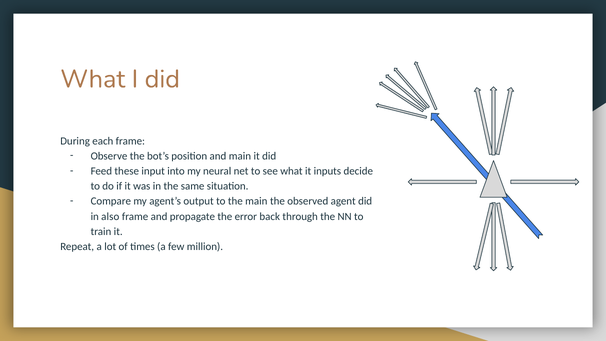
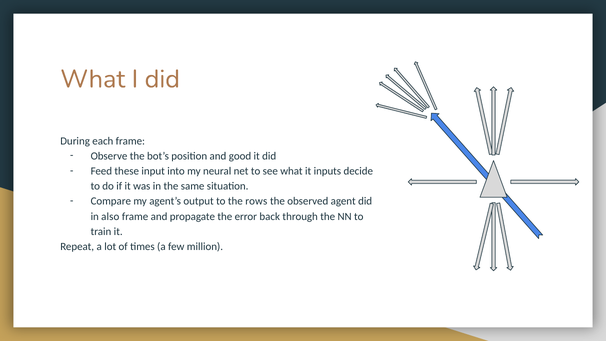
and main: main -> good (240, 156)
the main: main -> rows (256, 201)
